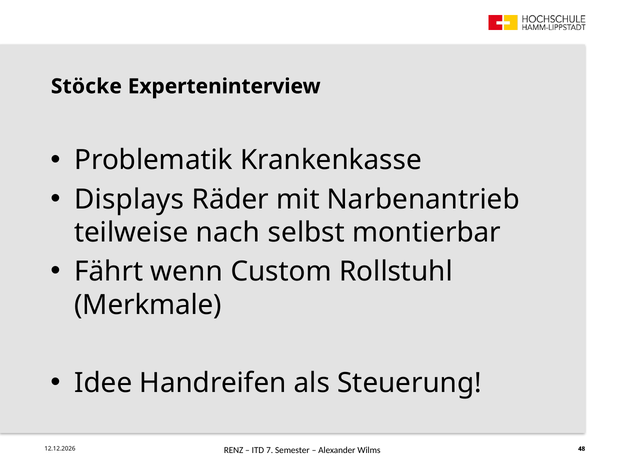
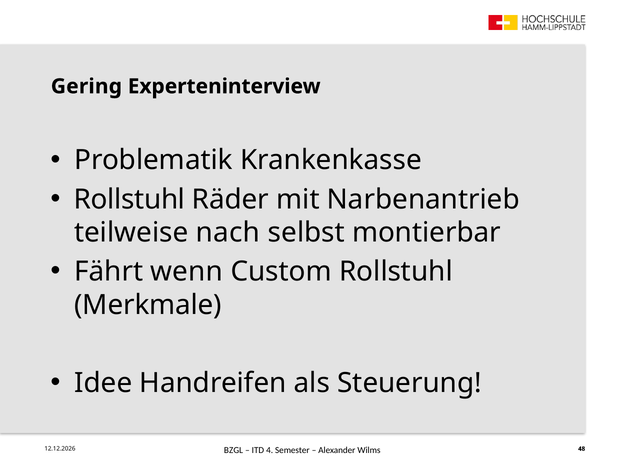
Stöcke: Stöcke -> Gering (86, 86)
Displays: Displays -> Rollstuhl (129, 199)
RENZ: RENZ -> BZGL (234, 451)
7: 7 -> 4 (270, 451)
